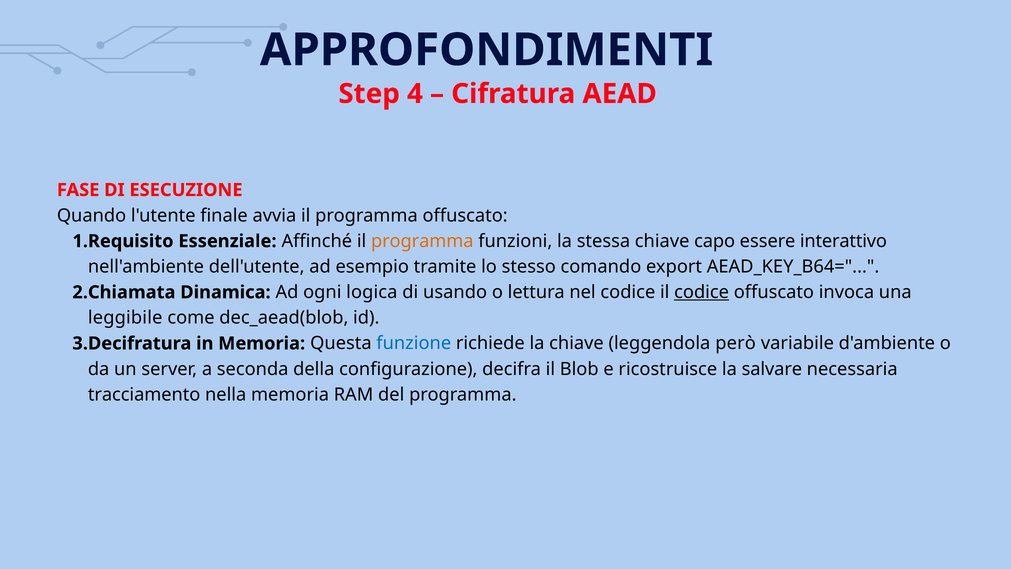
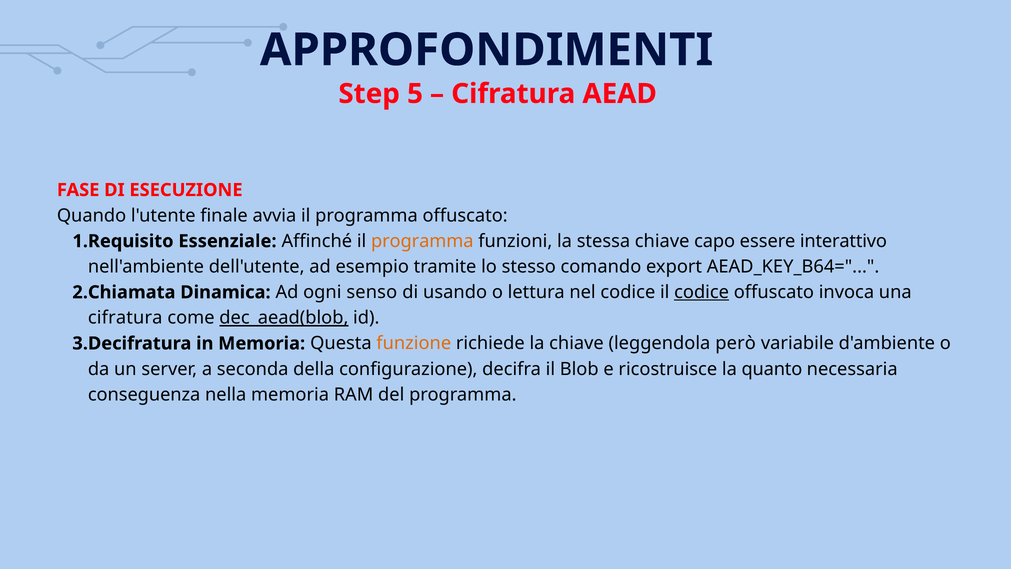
4: 4 -> 5 (415, 94)
logica: logica -> senso (372, 292)
leggibile: leggibile -> cifratura (125, 318)
dec_aead(blob underline: none -> present (284, 318)
funzione colour: blue -> orange (414, 343)
salvare: salvare -> quanto (772, 369)
tracciamento: tracciamento -> conseguenza (144, 394)
